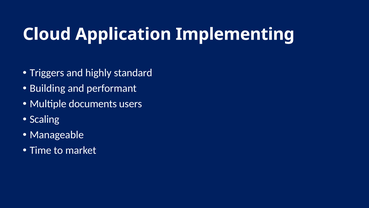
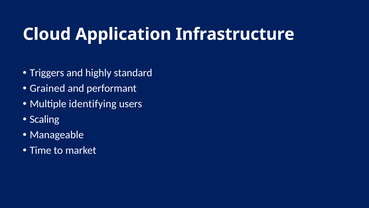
Implementing: Implementing -> Infrastructure (235, 34)
Building: Building -> Grained (47, 88)
documents: documents -> identifying (93, 104)
